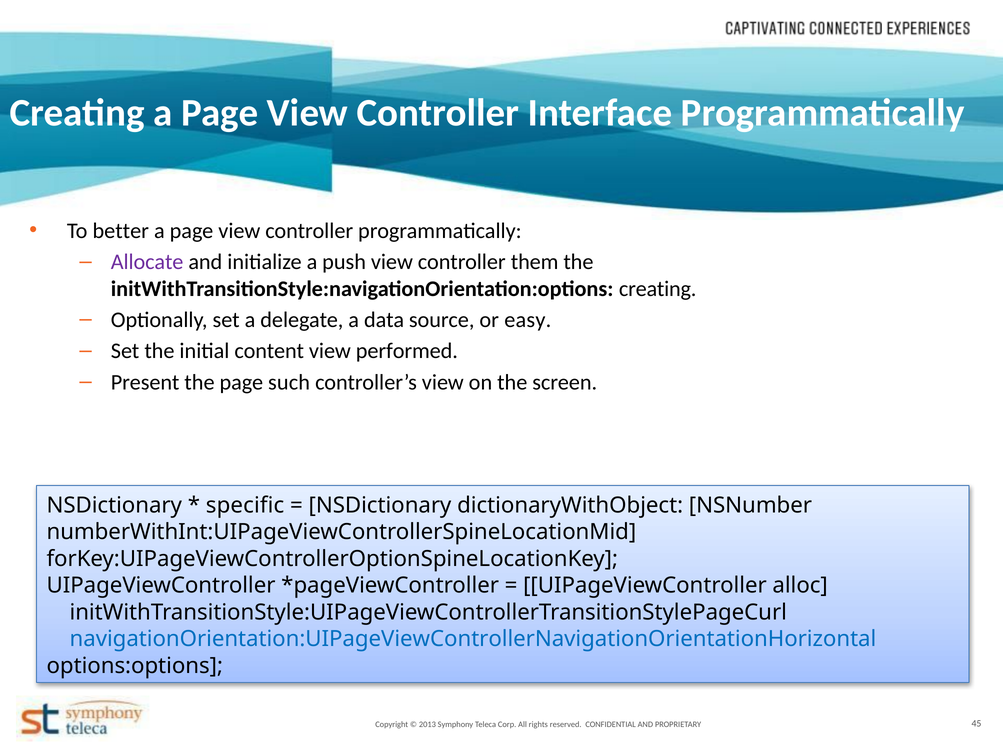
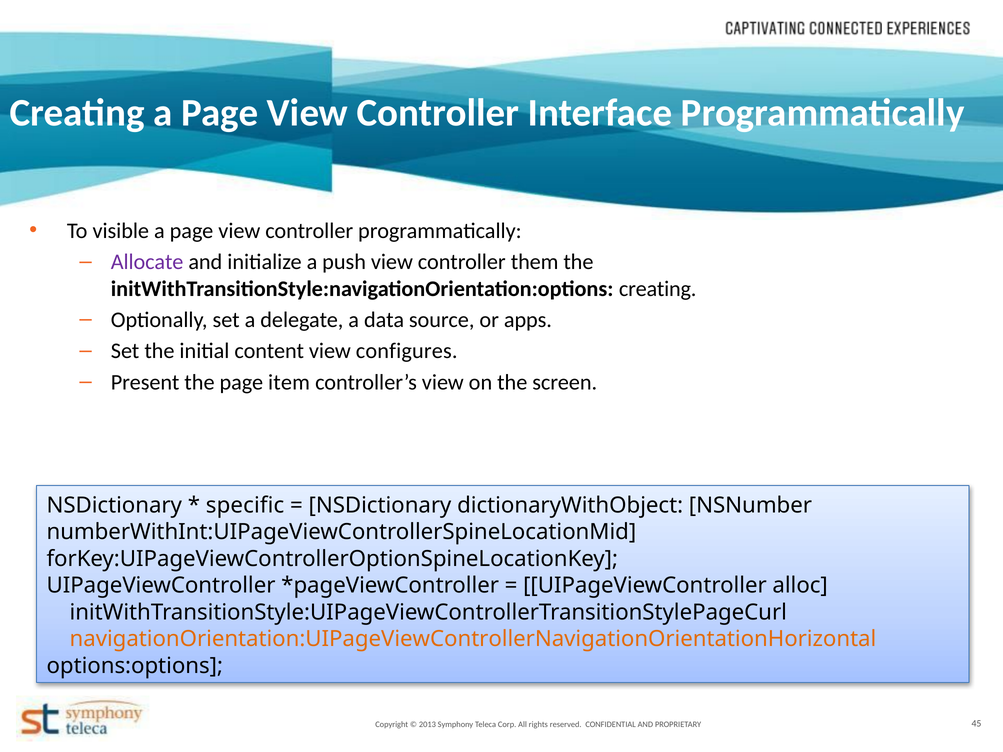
better: better -> visible (121, 231)
easy: easy -> apps (528, 320)
performed: performed -> configures (407, 351)
such: such -> item (289, 382)
navigationOrientation:UIPageViewControllerNavigationOrientationHorizontal colour: blue -> orange (473, 639)
